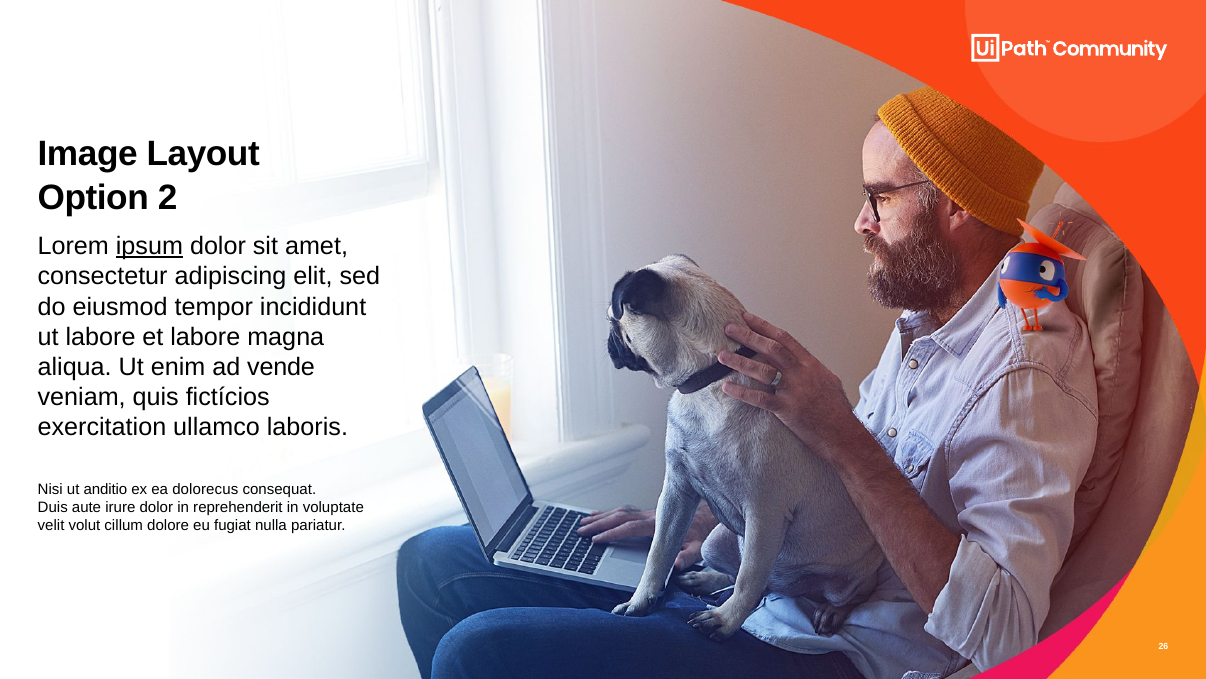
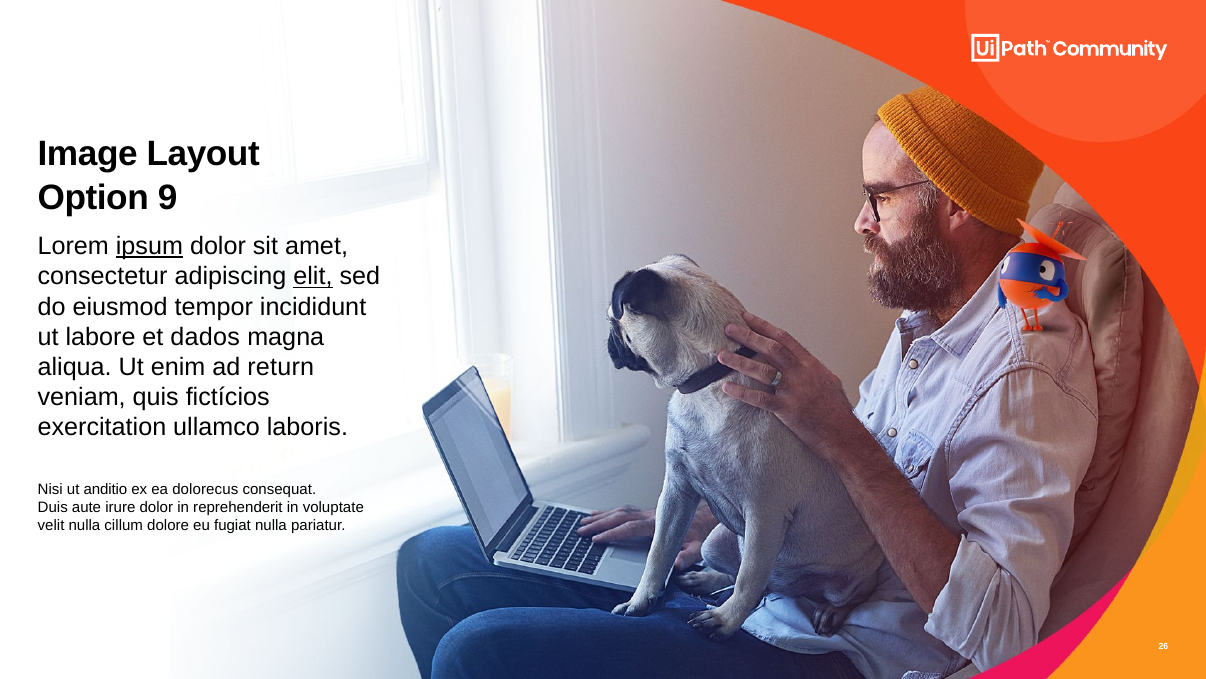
2: 2 -> 9 (168, 198)
elit underline: none -> present (313, 276)
et labore: labore -> dados (205, 337)
vende: vende -> return (281, 367)
velit volut: volut -> nulla (84, 525)
